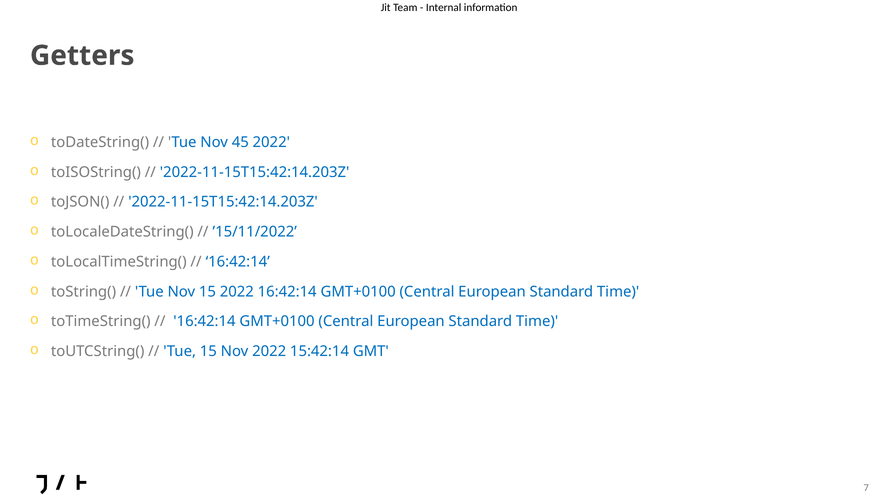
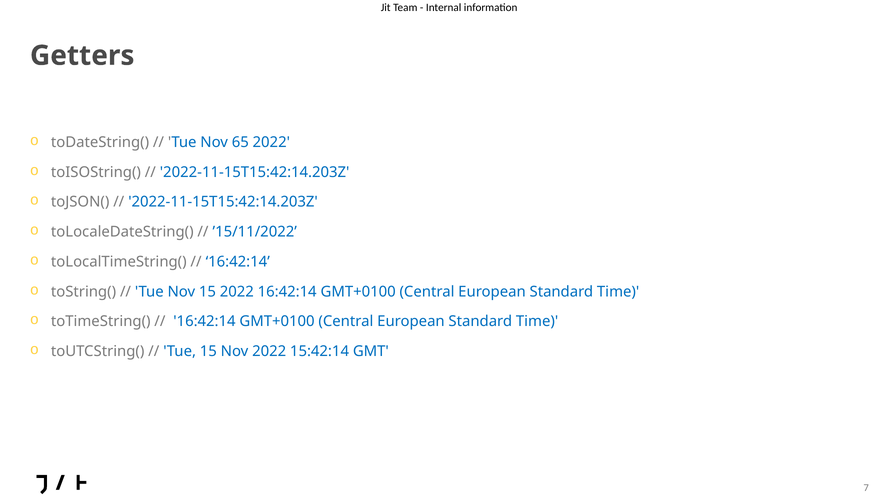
45: 45 -> 65 (240, 142)
